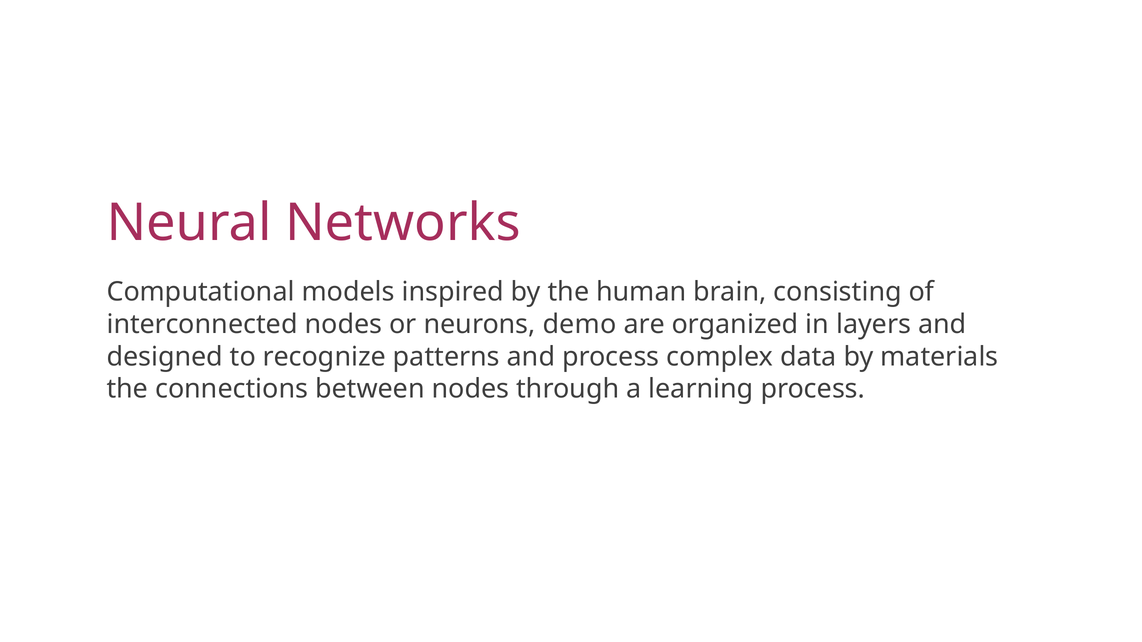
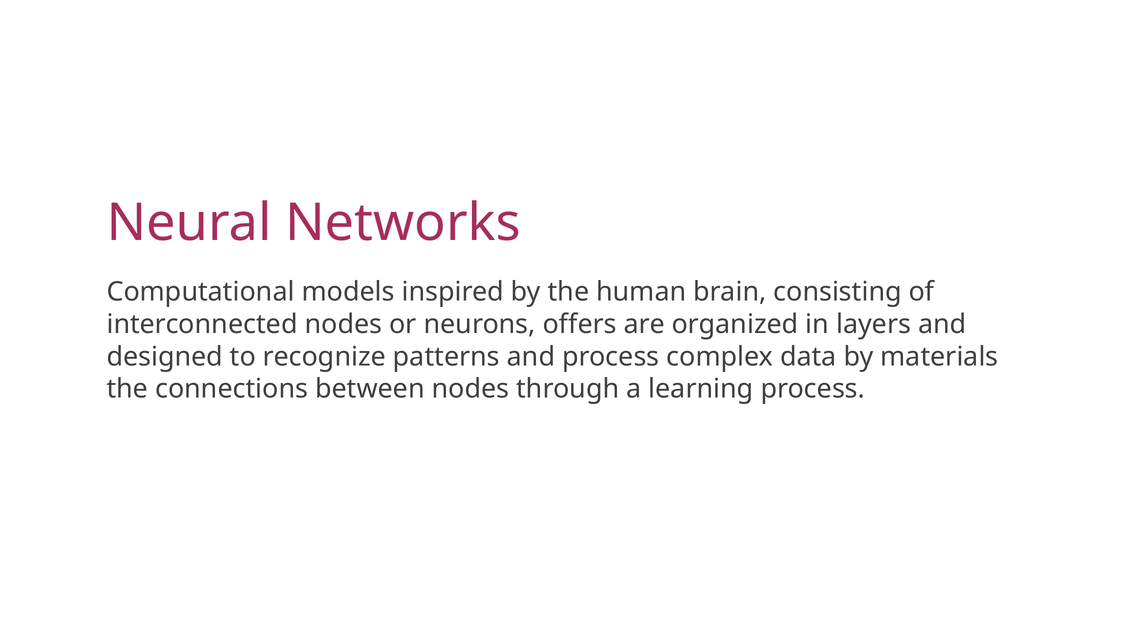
demo: demo -> offers (580, 325)
